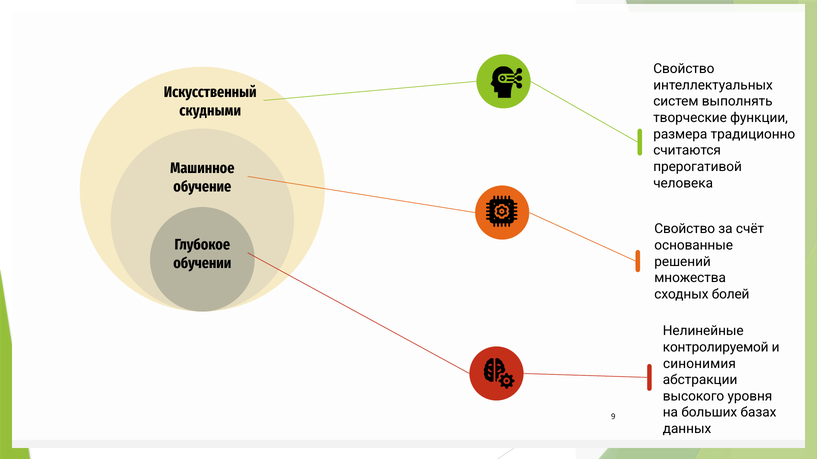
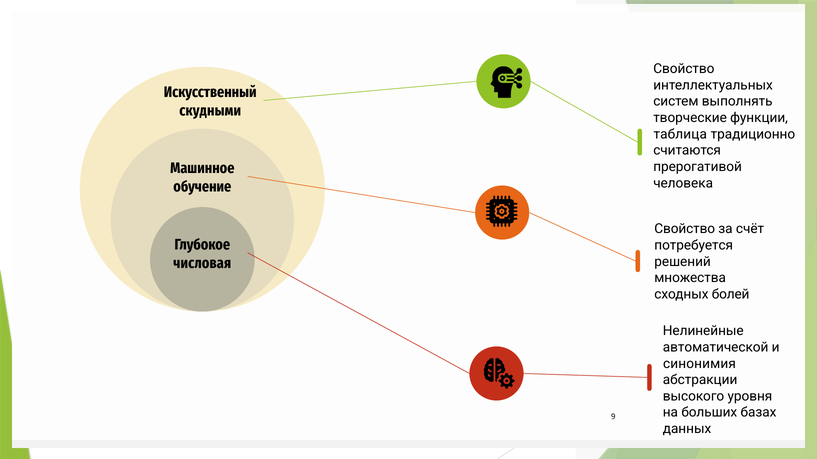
размера: размера -> таблица (680, 134)
основанные: основанные -> потребуется (694, 246)
обучении: обучении -> числовая (202, 263)
контролируемой: контролируемой -> автоматической (716, 348)
